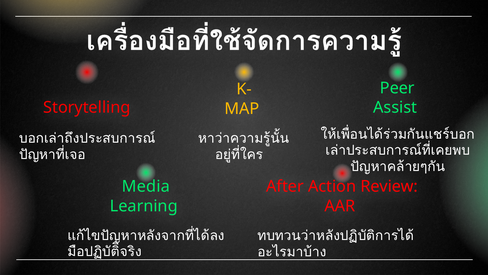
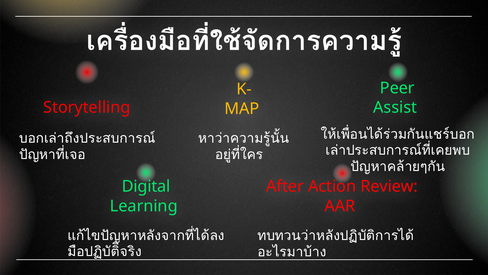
Media: Media -> Digital (146, 186)
